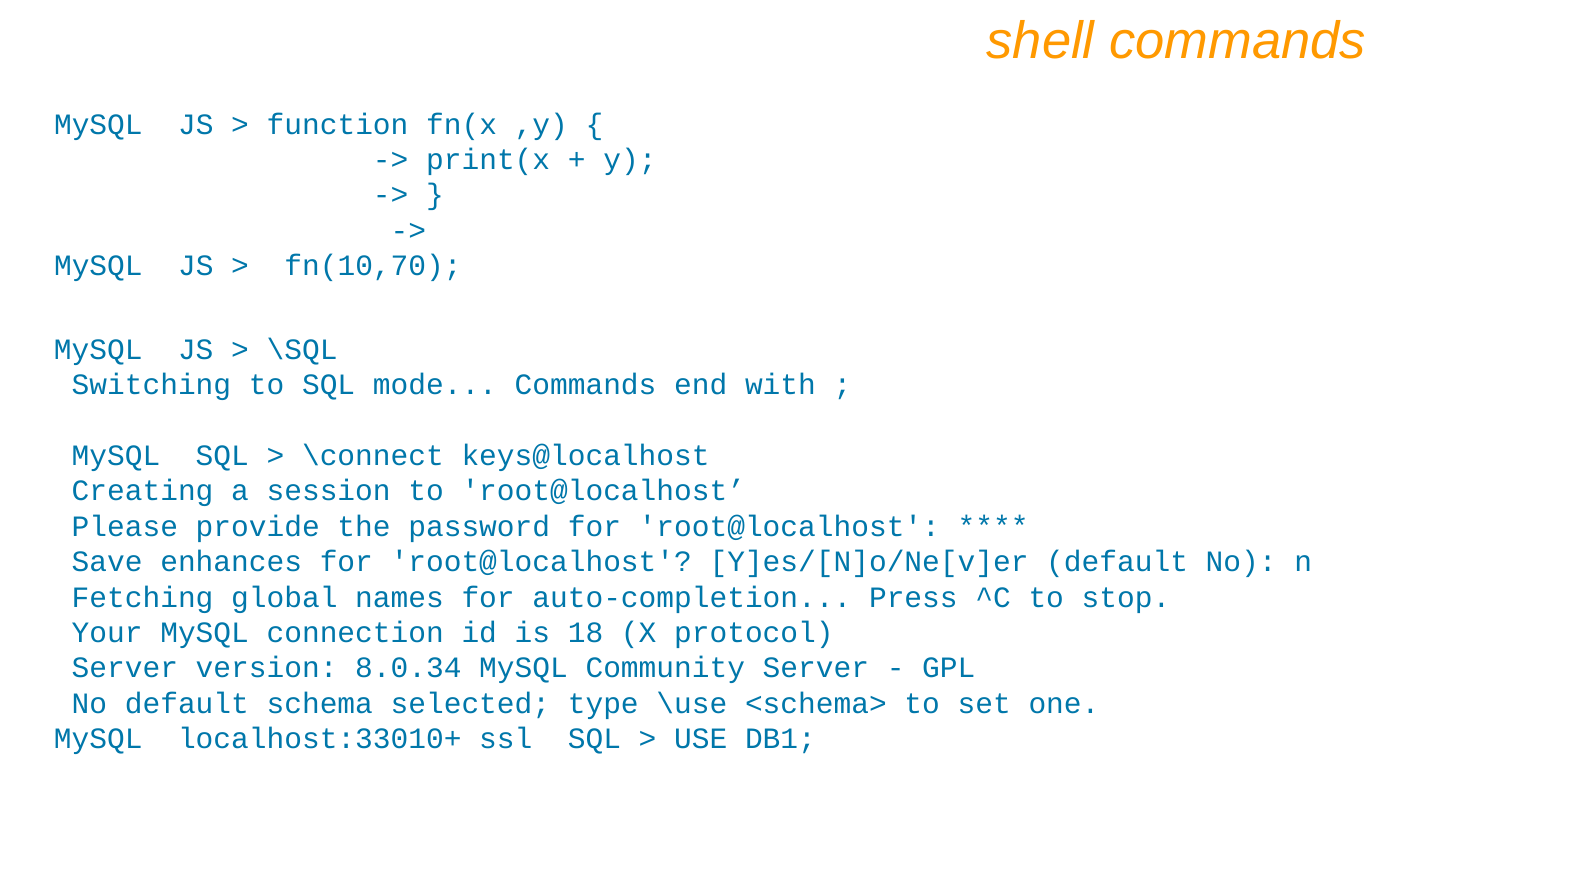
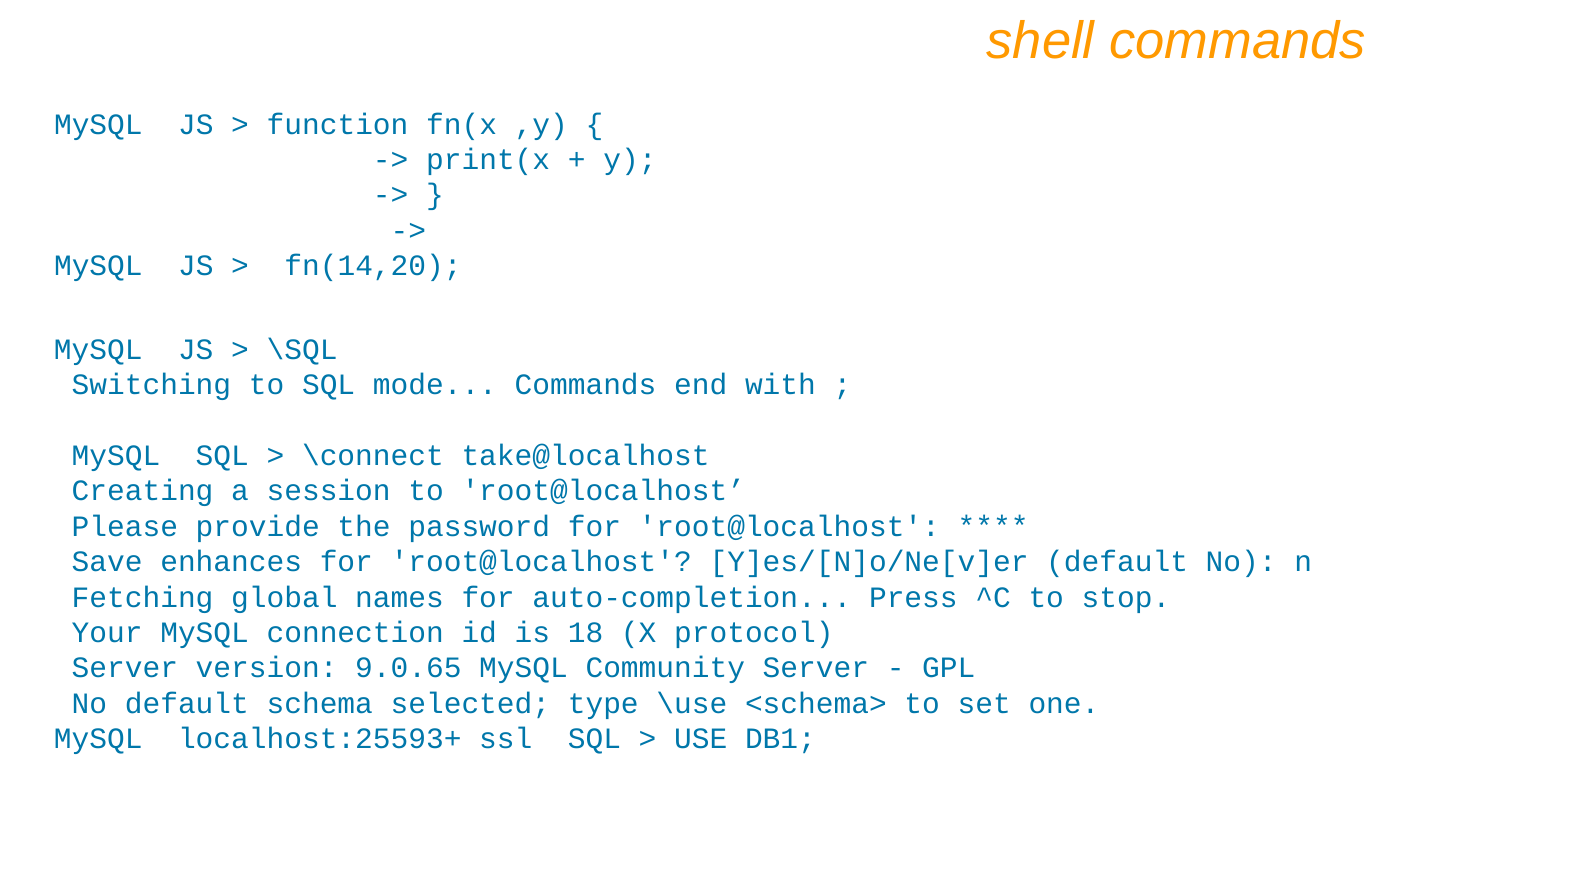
fn(10,70: fn(10,70 -> fn(14,20 (373, 266)
keys@localhost: keys@localhost -> take@localhost (586, 456)
8.0.34: 8.0.34 -> 9.0.65 (408, 668)
localhost:33010+: localhost:33010+ -> localhost:25593+ (320, 739)
